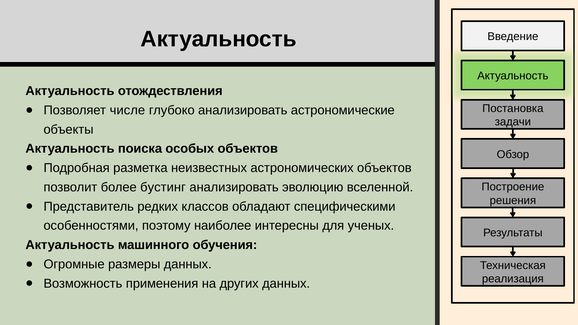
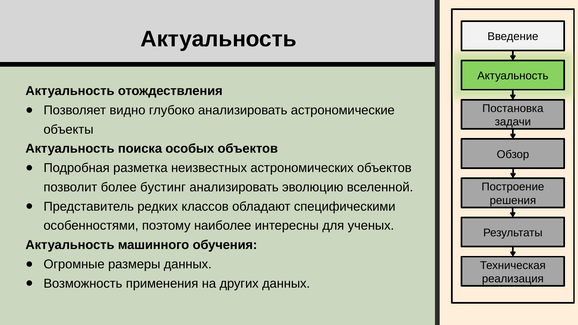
числе: числе -> видно (127, 110)
